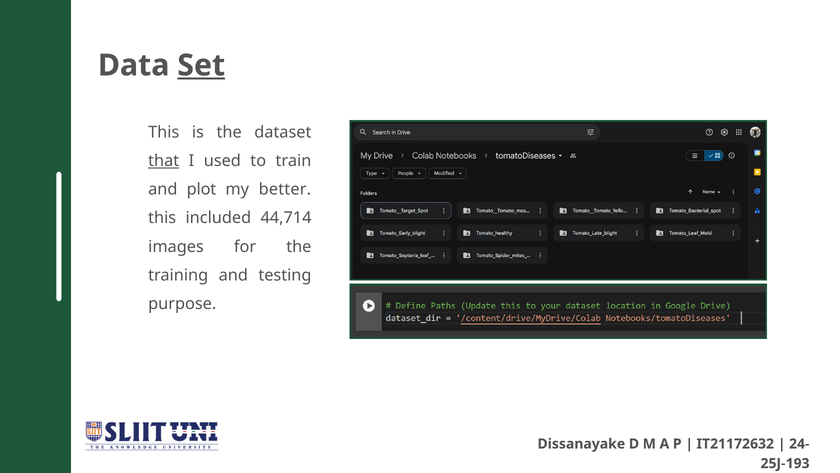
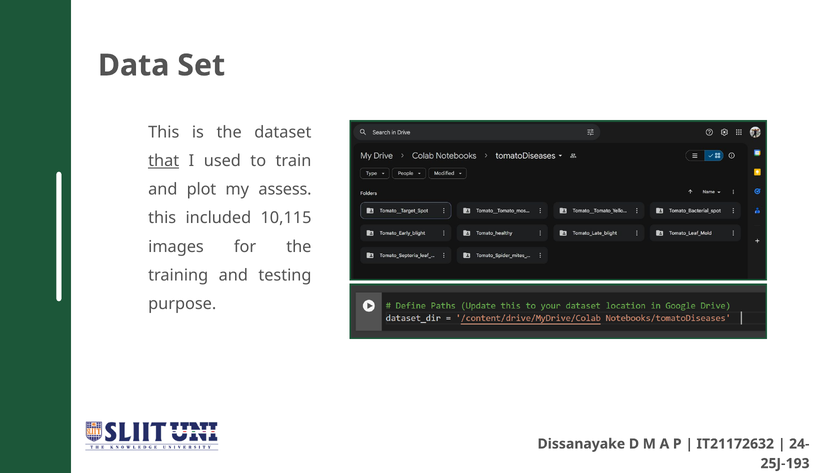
Set underline: present -> none (201, 65)
better: better -> assess (285, 189)
44,714: 44,714 -> 10,115 (286, 218)
